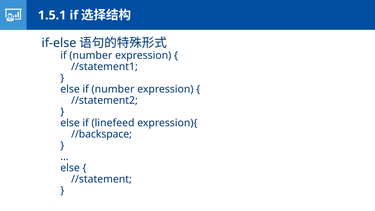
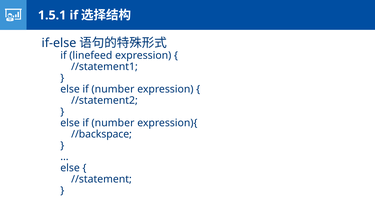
number: number -> linefeed (91, 55)
linefeed: linefeed -> number (113, 123)
